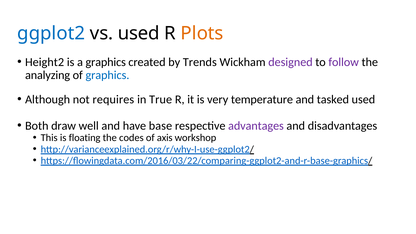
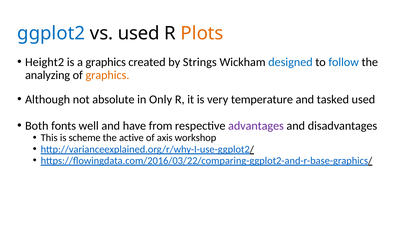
Trends: Trends -> Strings (200, 62)
designed colour: purple -> blue (290, 62)
follow colour: purple -> blue (344, 62)
graphics colour: blue -> orange (107, 75)
requires: requires -> absolute (113, 99)
True: True -> Only (161, 99)
draw: draw -> fonts (64, 126)
base: base -> from (161, 126)
floating: floating -> scheme (85, 138)
codes: codes -> active (131, 138)
